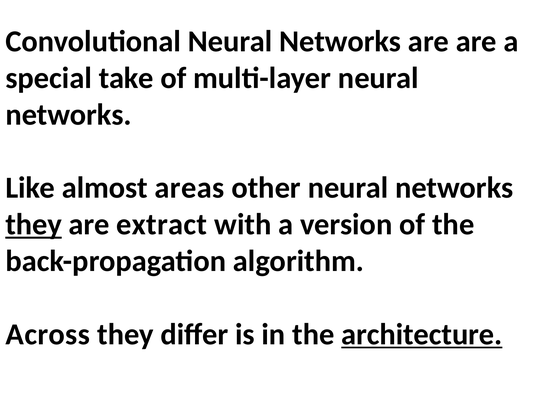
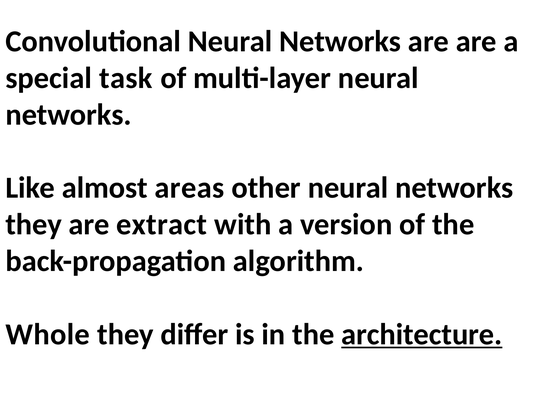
take: take -> task (126, 78)
they underline: present -> none (34, 224)
Across: Across -> Whole (48, 334)
